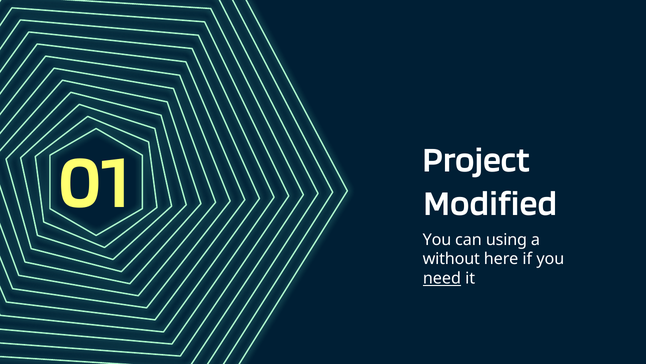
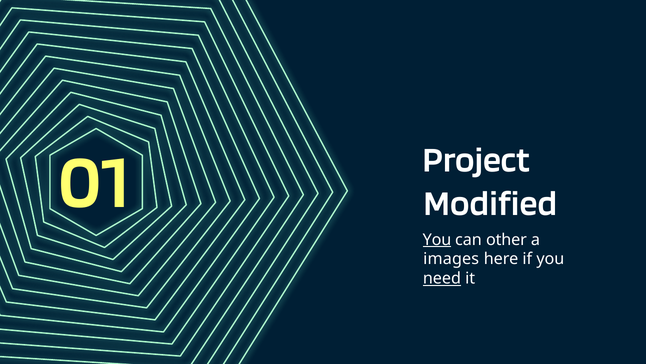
You underline: none -> present (437, 239)
using: using -> other (506, 239)
without: without -> images (451, 259)
